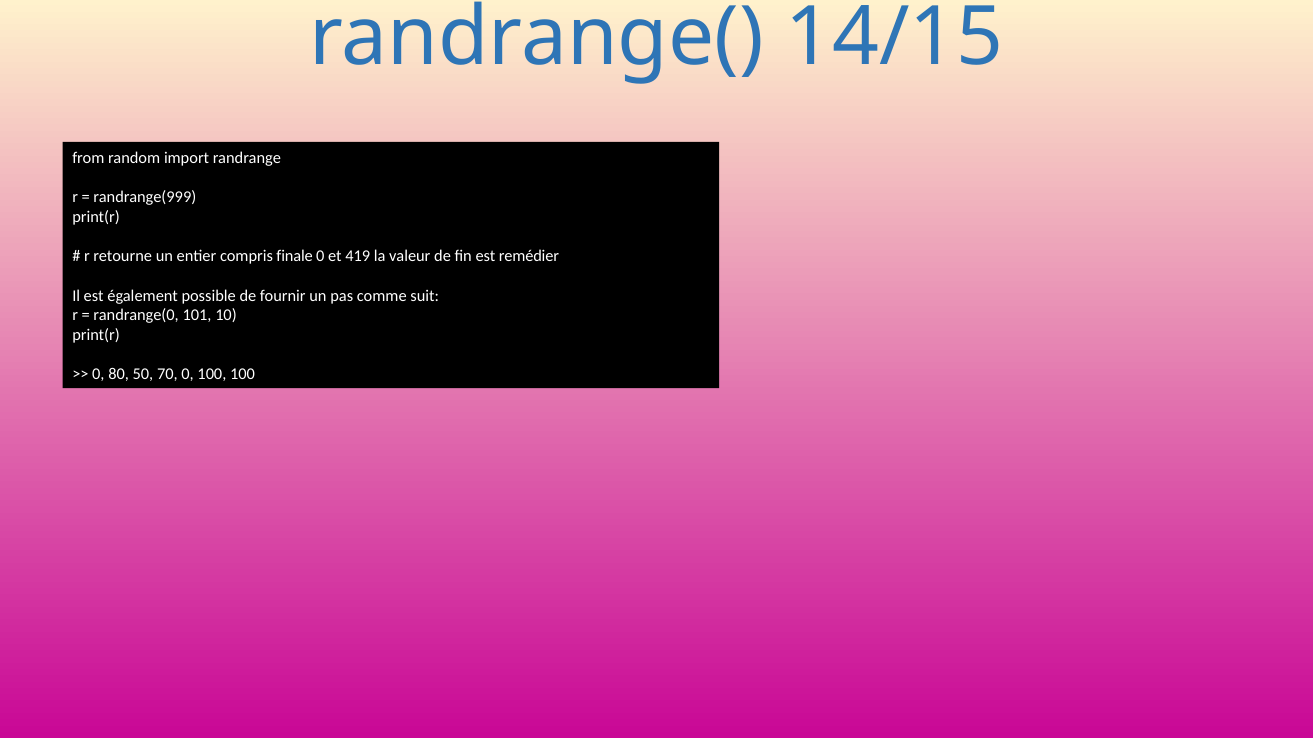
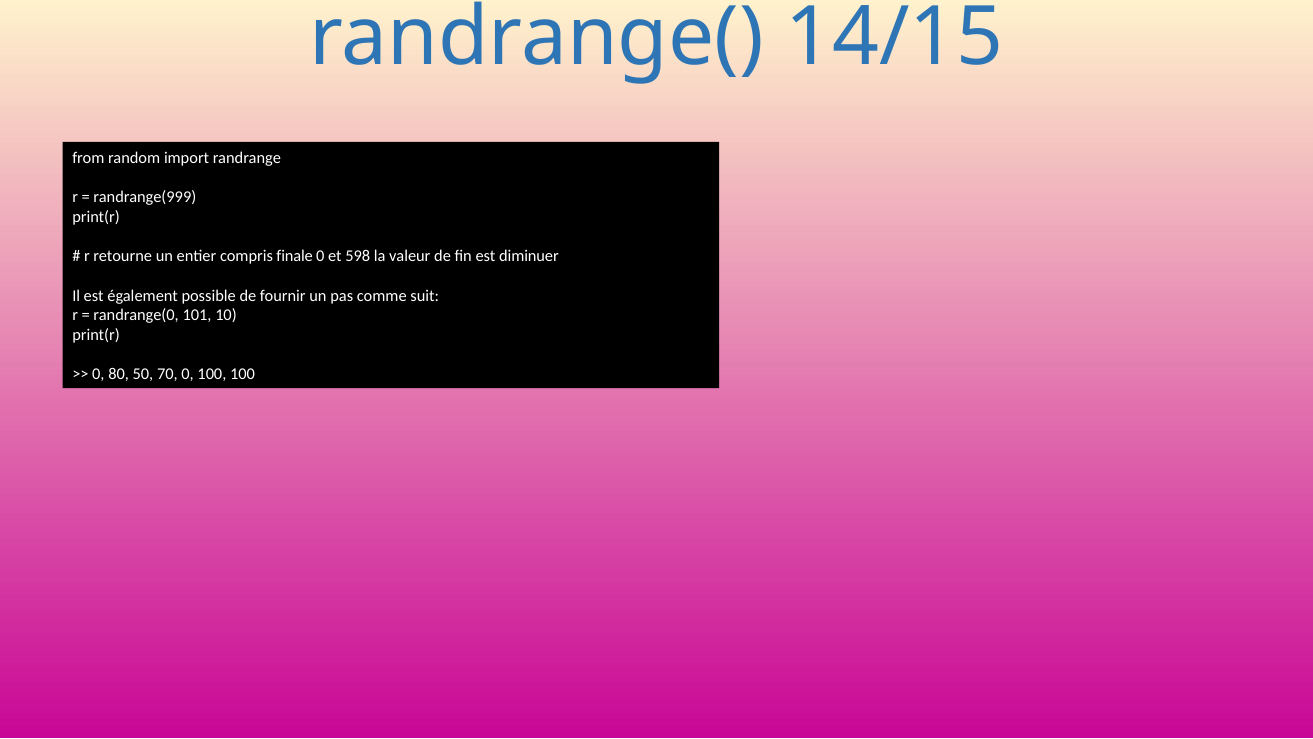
419: 419 -> 598 (358, 256)
remédier: remédier -> diminuer (529, 256)
